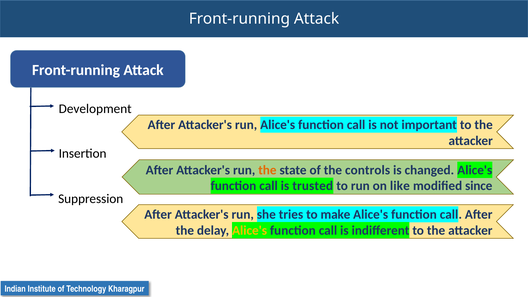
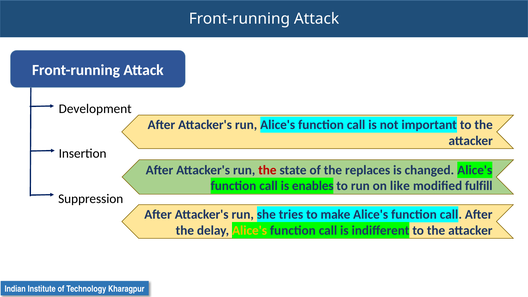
the colour: orange -> red (267, 170)
controls: controls -> replaces (368, 170)
trusted: trusted -> enables (313, 186)
since: since -> fulfill (479, 186)
